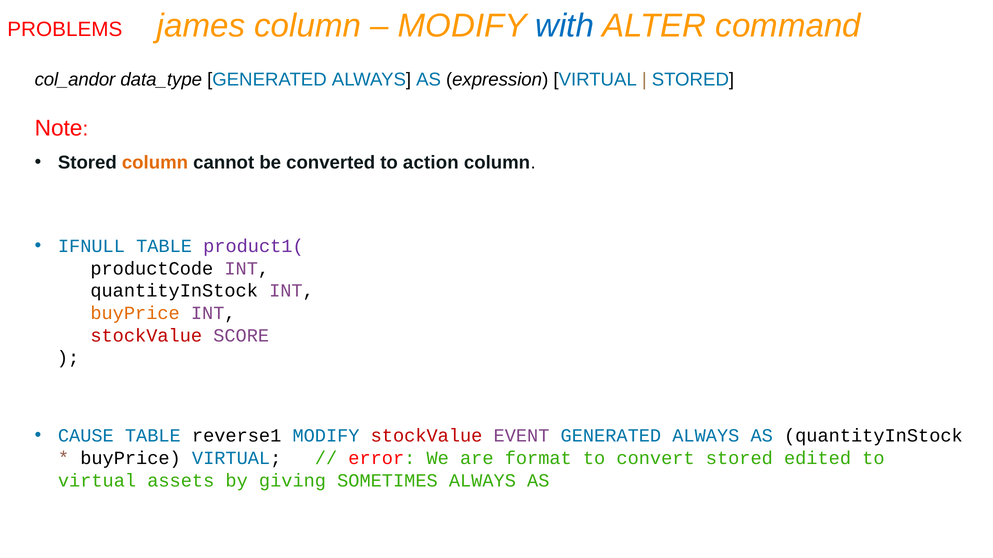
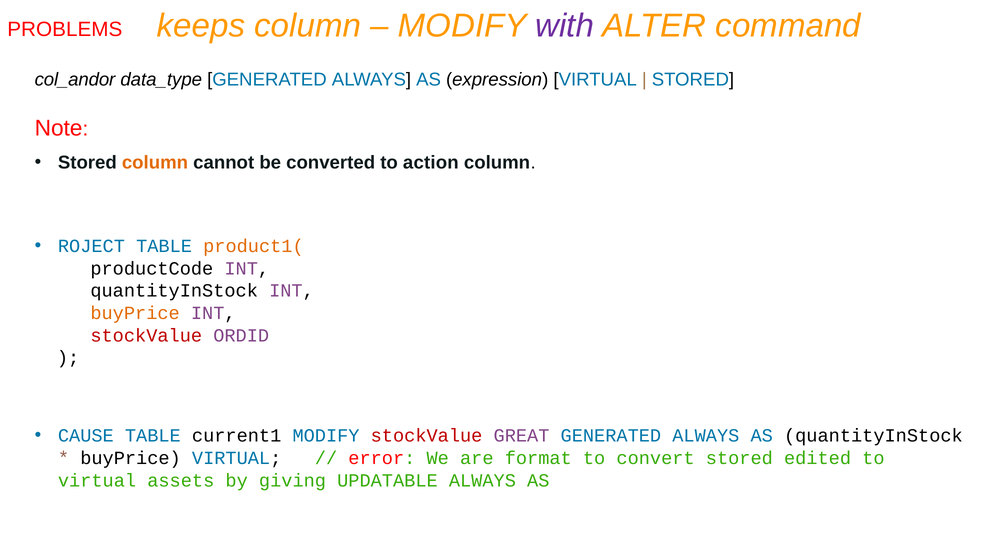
james: james -> keeps (201, 26)
with colour: blue -> purple (565, 26)
IFNULL: IFNULL -> ROJECT (91, 246)
product1( colour: purple -> orange (253, 246)
SCORE: SCORE -> ORDID (241, 336)
reverse1: reverse1 -> current1 (237, 436)
EVENT: EVENT -> GREAT (522, 436)
SOMETIMES: SOMETIMES -> UPDATABLE (387, 481)
